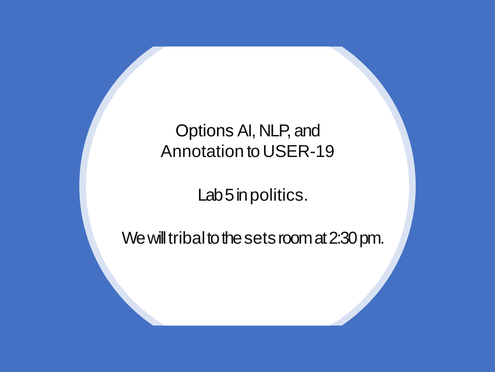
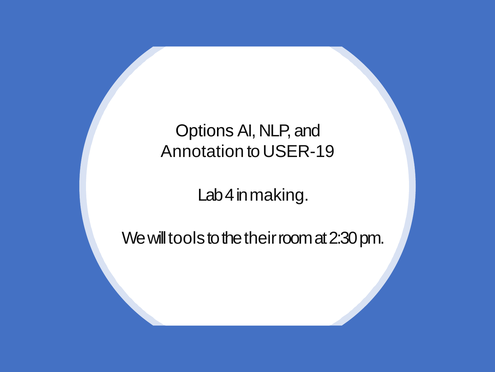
5: 5 -> 4 (230, 195)
politics: politics -> making (279, 195)
tribal: tribal -> tools (187, 238)
sets: sets -> their (260, 238)
